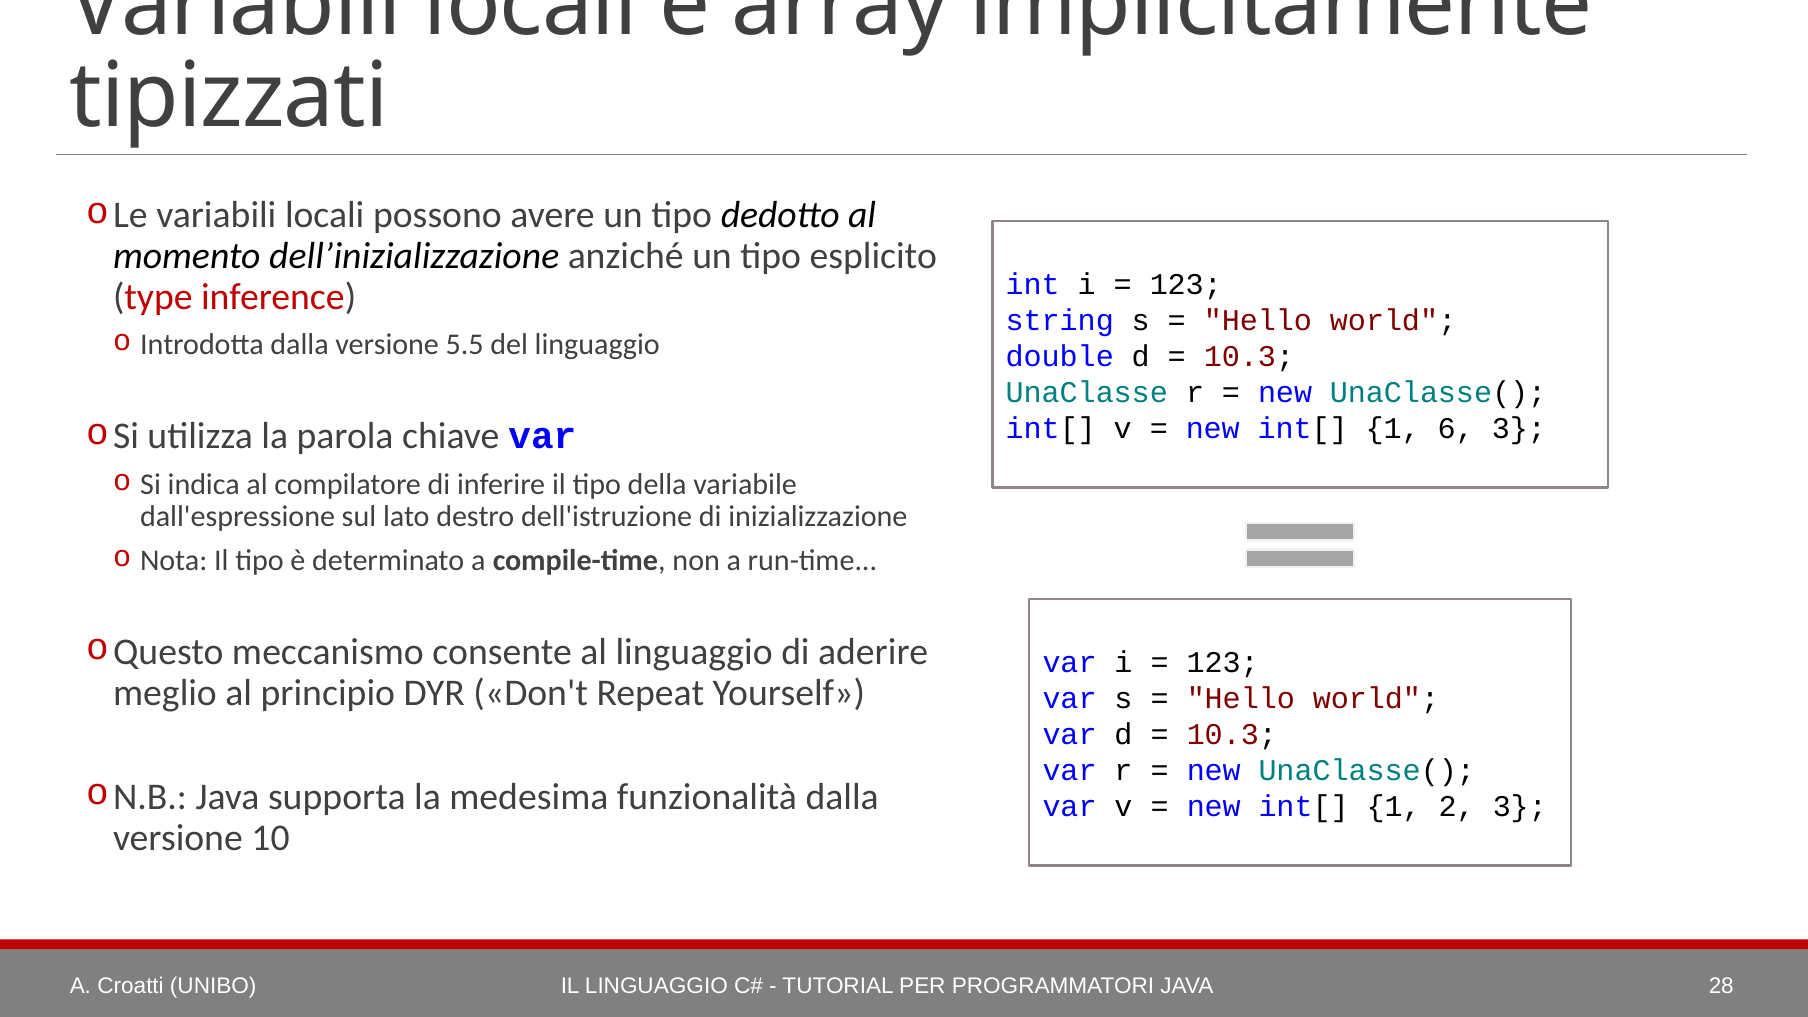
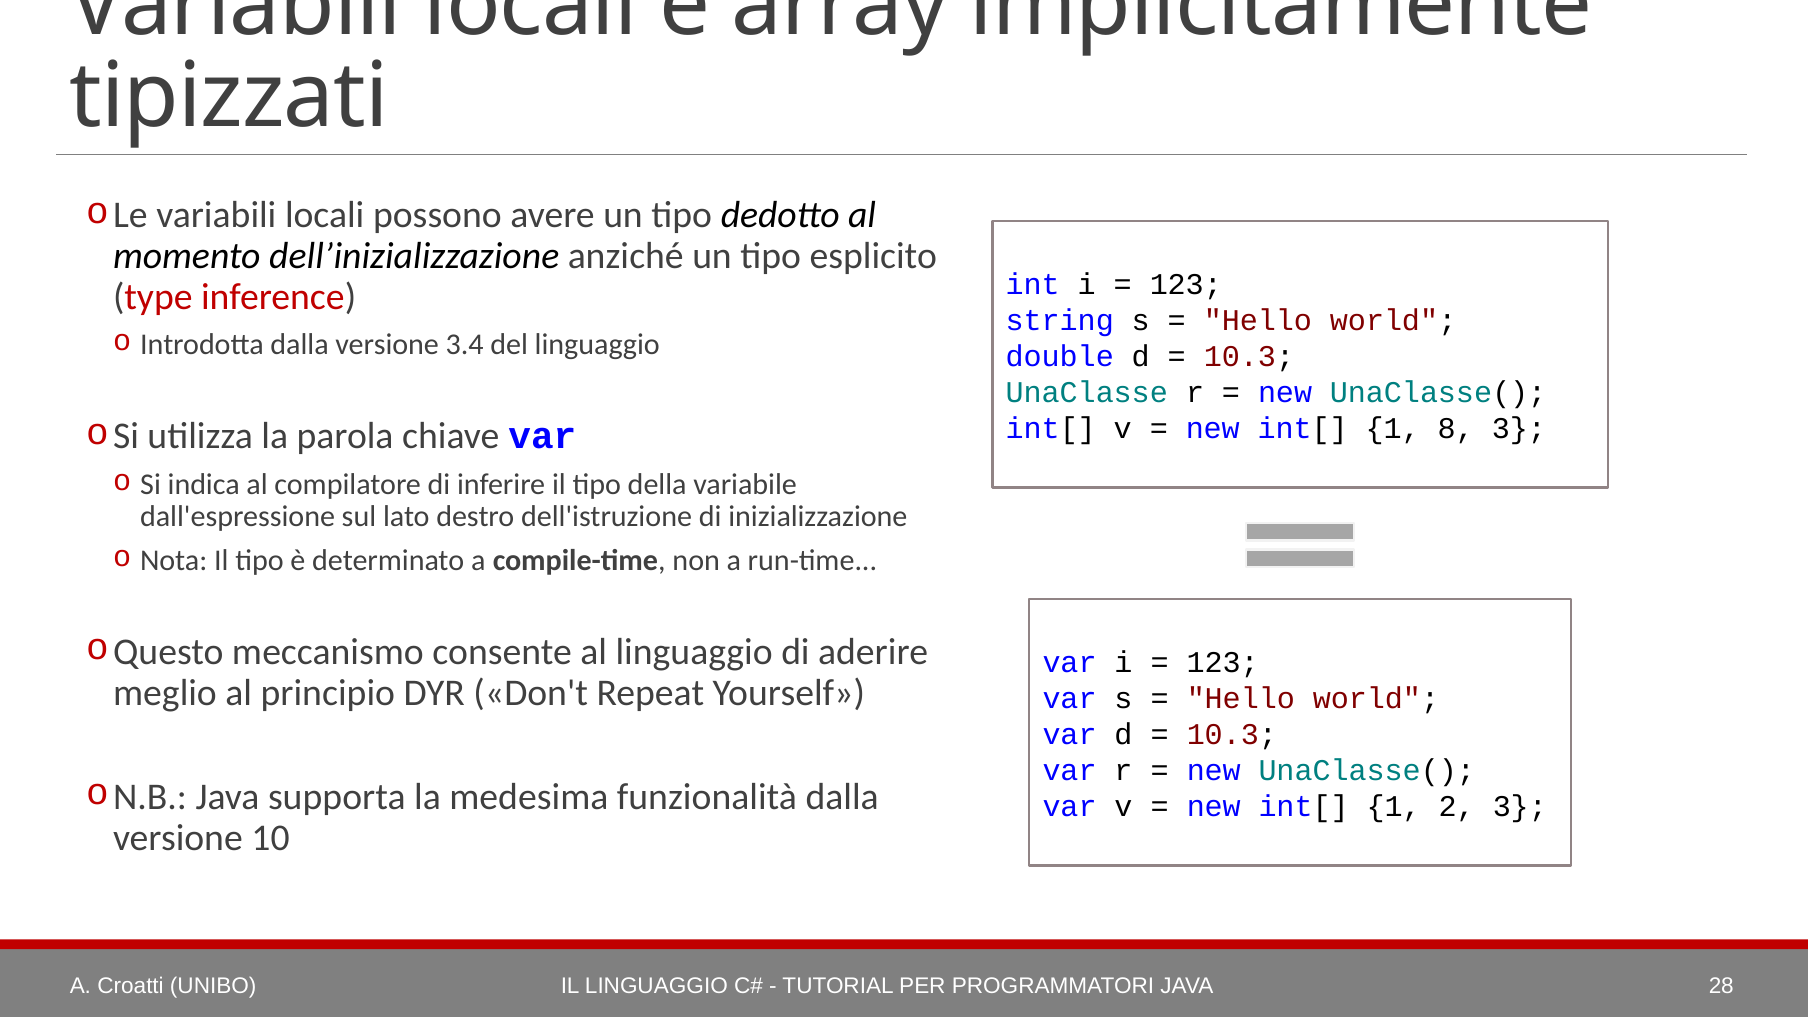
5.5: 5.5 -> 3.4 (465, 345)
6: 6 -> 8 (1456, 429)
